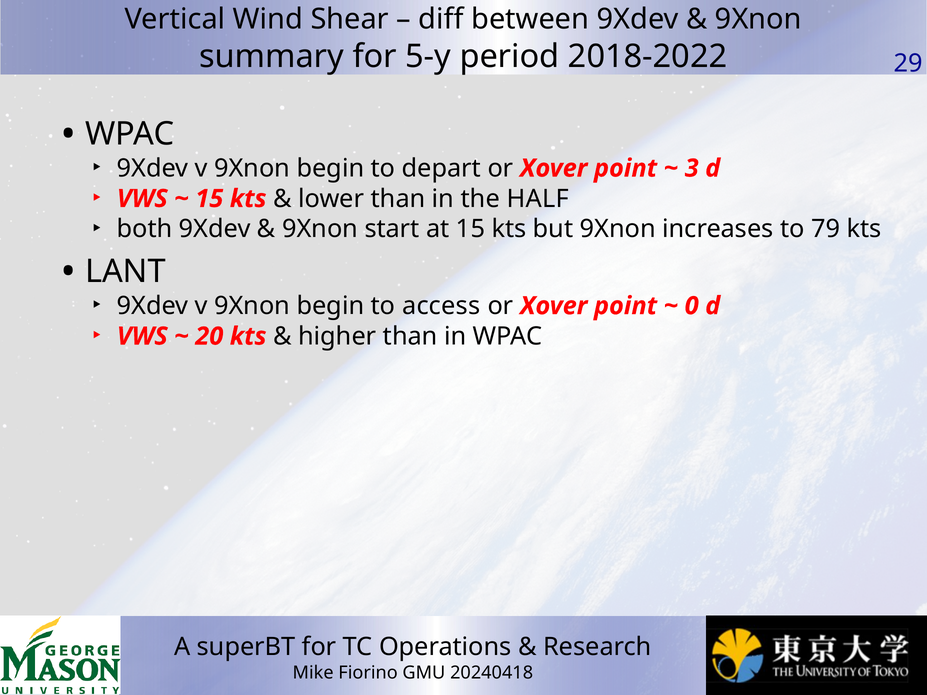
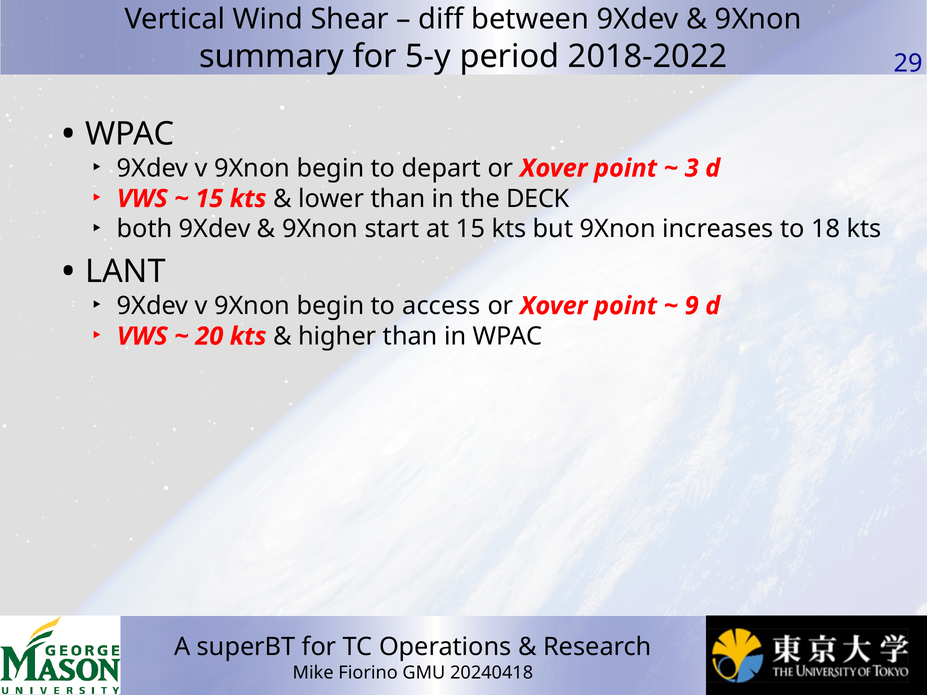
HALF: HALF -> DECK (538, 199)
79: 79 -> 18 (826, 229)
0: 0 -> 9 (692, 306)
